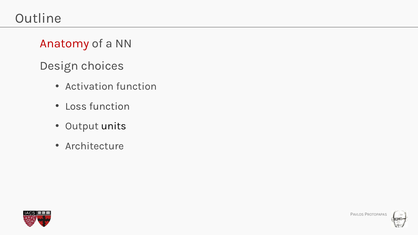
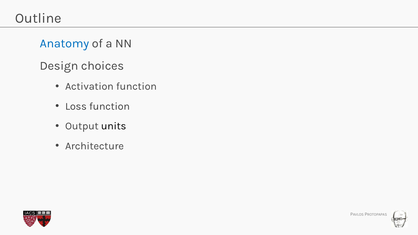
Anatomy colour: red -> blue (64, 43)
